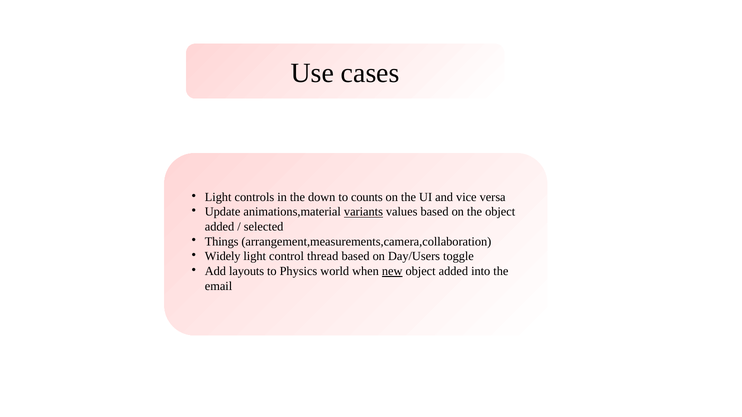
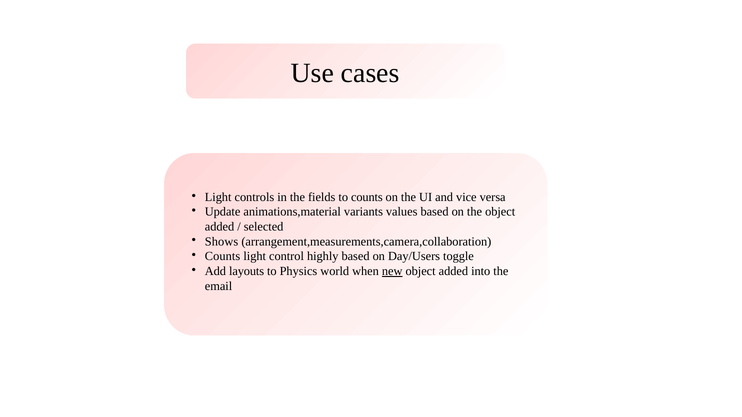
down: down -> fields (322, 197)
variants underline: present -> none (363, 212)
Things: Things -> Shows (222, 242)
Widely: Widely -> Counts (223, 257)
thread: thread -> highly (323, 257)
